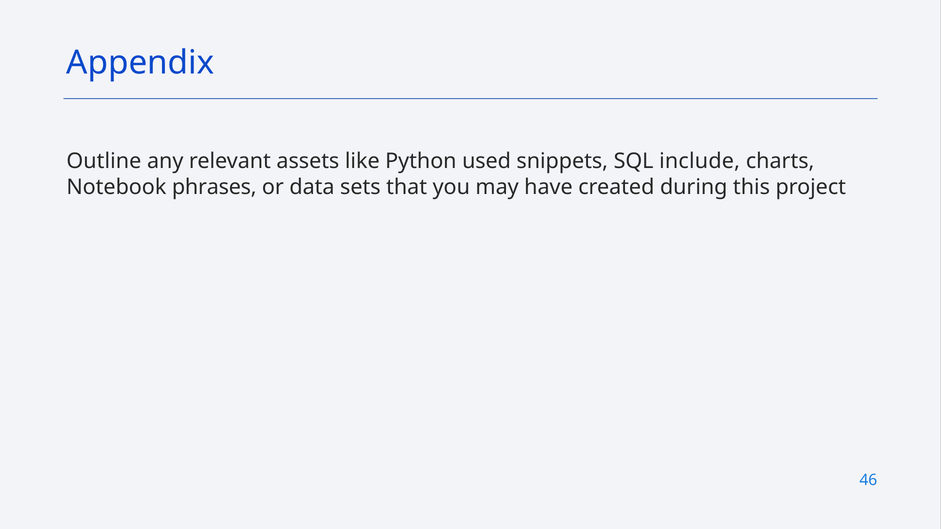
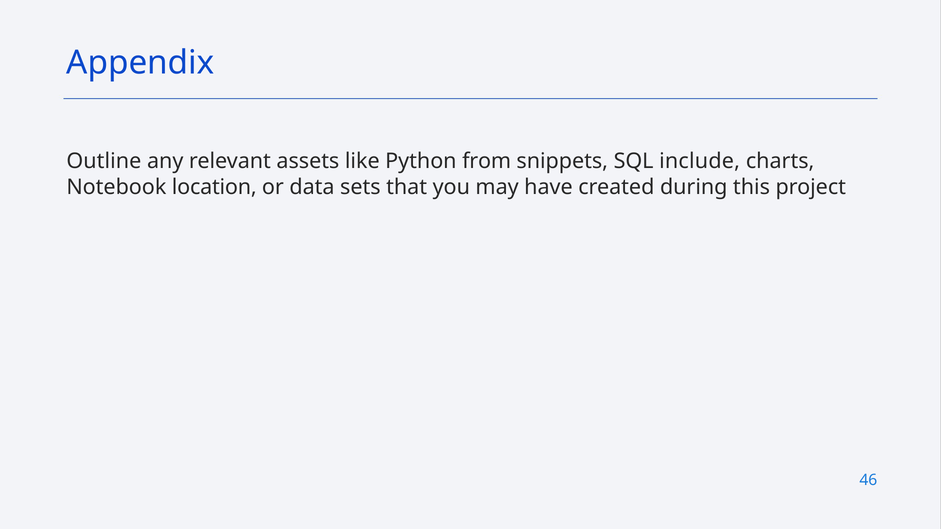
used: used -> from (487, 161)
phrases: phrases -> location (214, 187)
